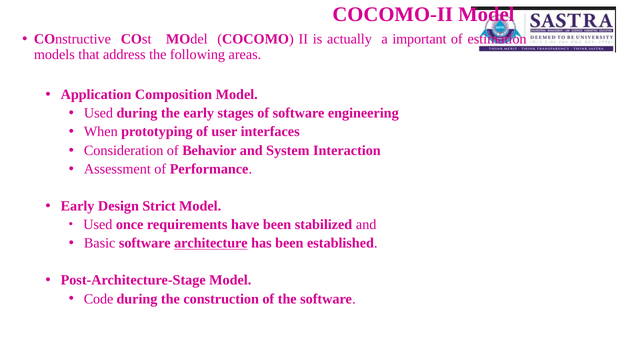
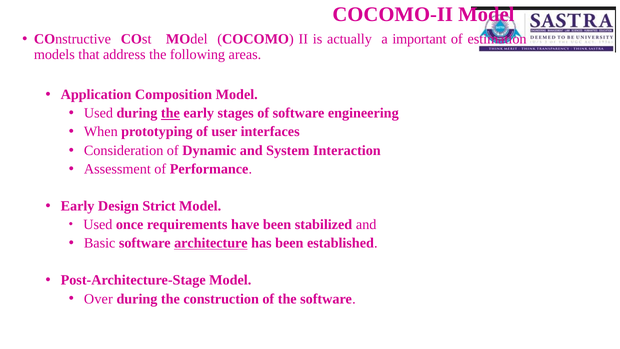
the underline: none -> present (170, 113)
Behavior: Behavior -> Dynamic (209, 150)
Code: Code -> Over (98, 299)
